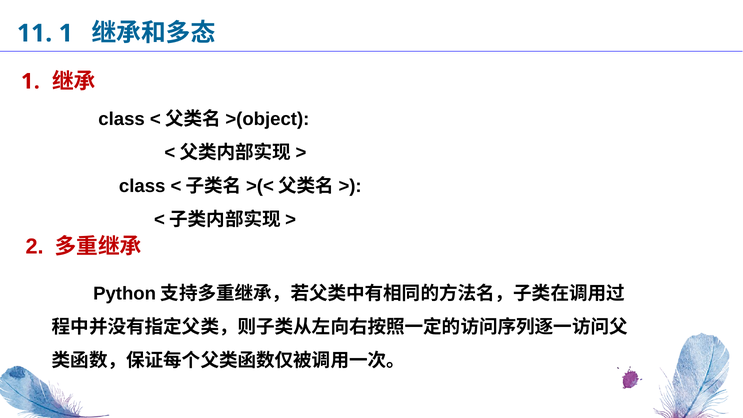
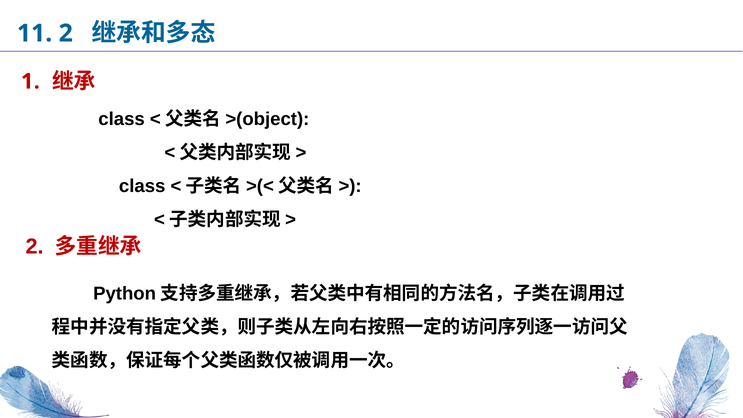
11 1: 1 -> 2 (66, 33)
